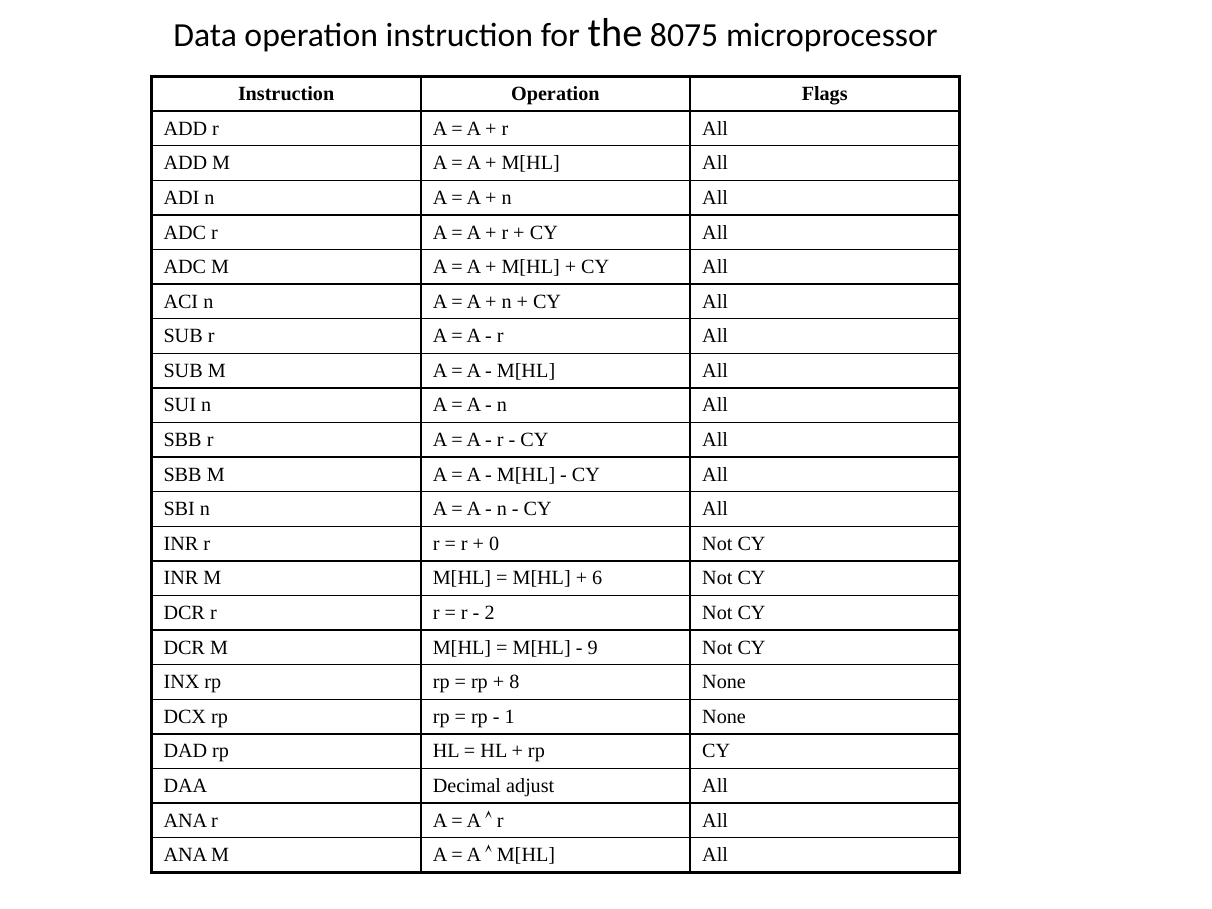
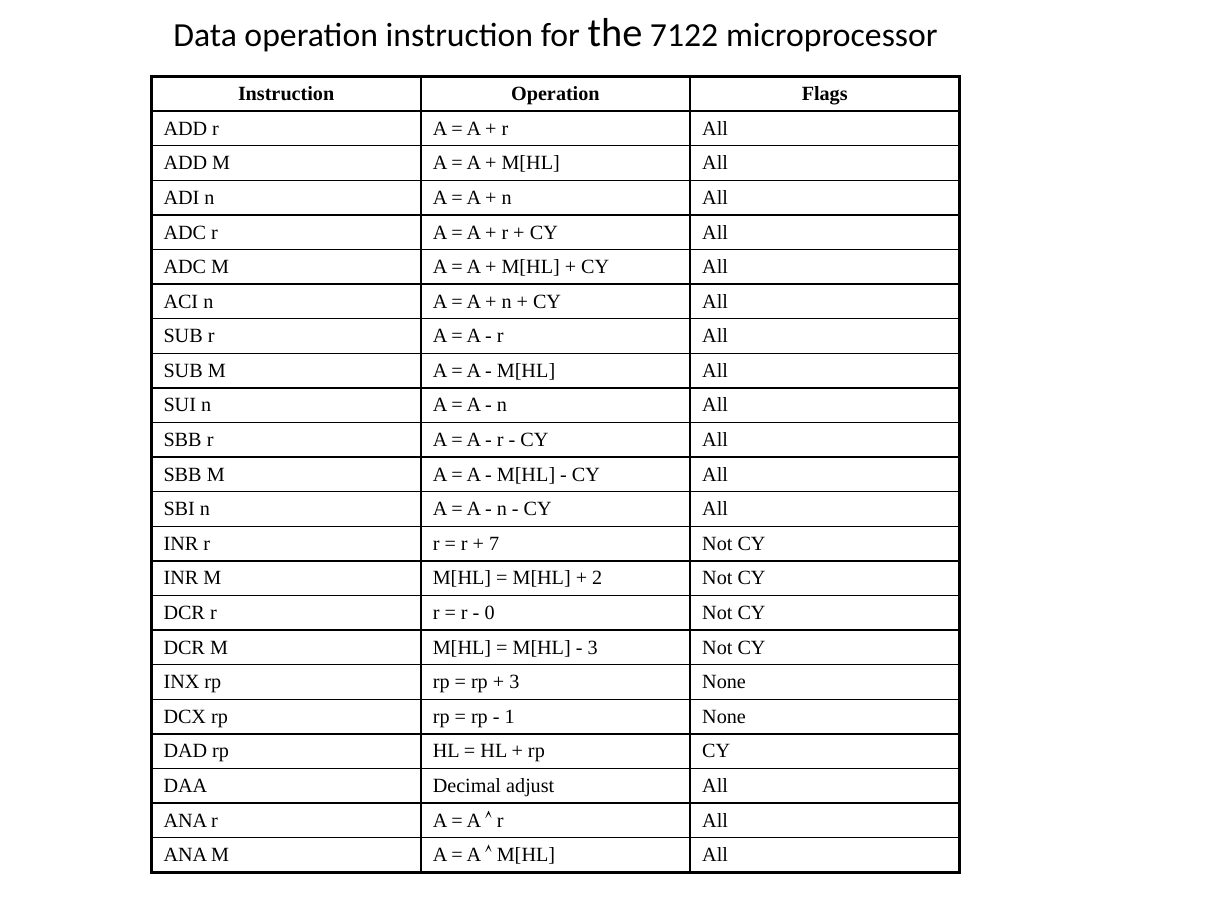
8075: 8075 -> 7122 (684, 35)
0: 0 -> 7 (494, 544)
6: 6 -> 2 (597, 578)
2: 2 -> 0 (490, 613)
9: 9 -> 3 (593, 647)
8: 8 -> 3 (514, 682)
